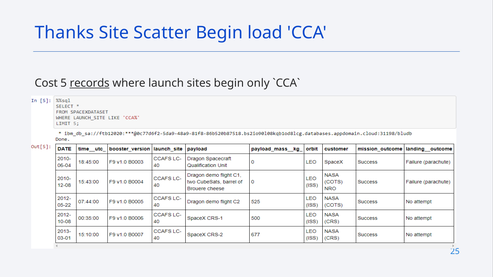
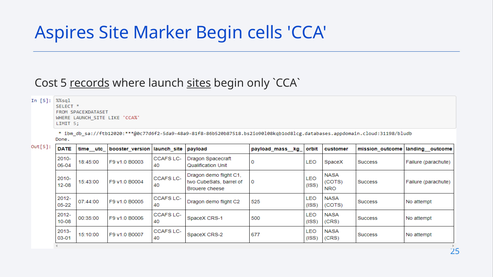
Thanks: Thanks -> Aspires (65, 33)
Scatter: Scatter -> Marker (162, 33)
load: load -> cells (265, 33)
sites underline: none -> present (199, 83)
